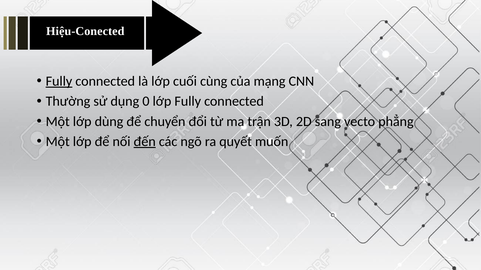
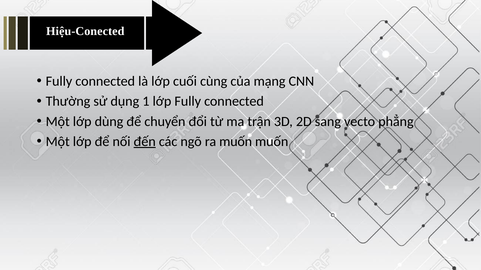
Fully underline: present -> none (59, 81)
0: 0 -> 1 (146, 101)
ra quyết: quyết -> muốn (236, 142)
